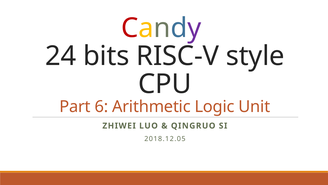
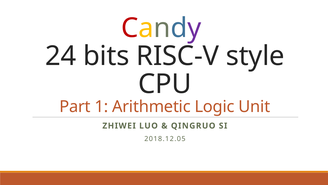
6: 6 -> 1 (101, 106)
